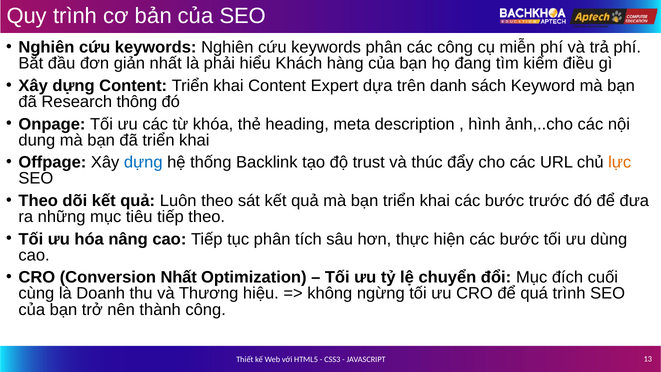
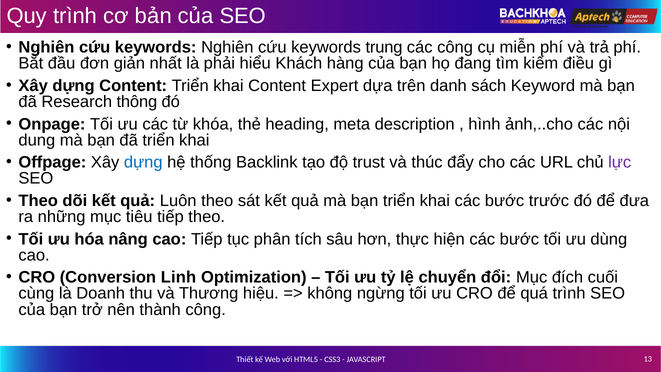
keywords phân: phân -> trung (384, 47)
lực colour: orange -> purple (620, 162)
Conversion Nhất: Nhất -> Linh (178, 277)
